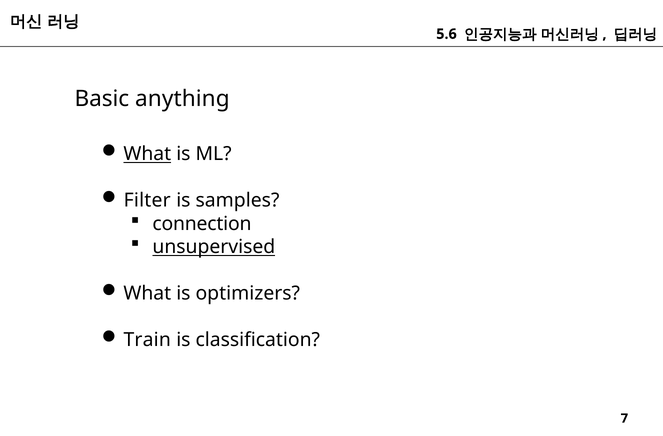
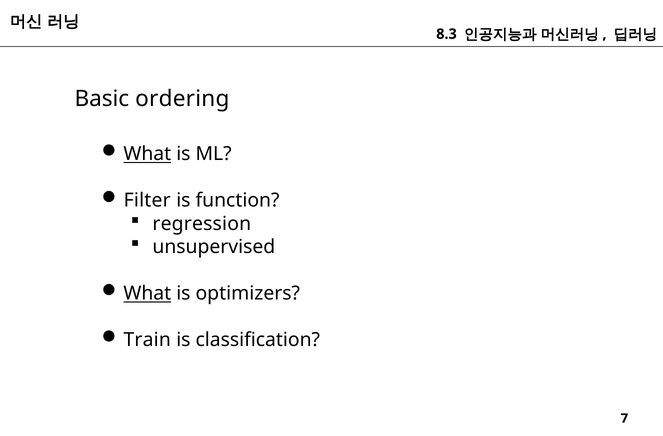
5.6: 5.6 -> 8.3 (446, 34)
anything: anything -> ordering (182, 98)
samples: samples -> function (237, 200)
connection: connection -> regression (202, 224)
unsupervised underline: present -> none (214, 247)
What underline: none -> present (147, 293)
